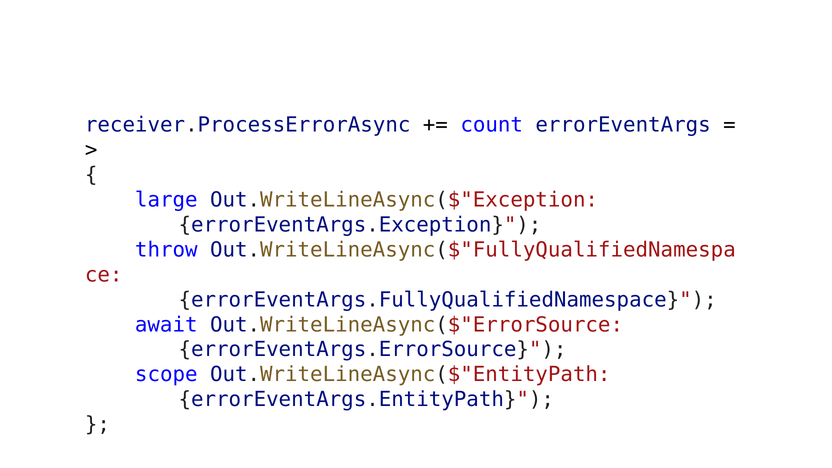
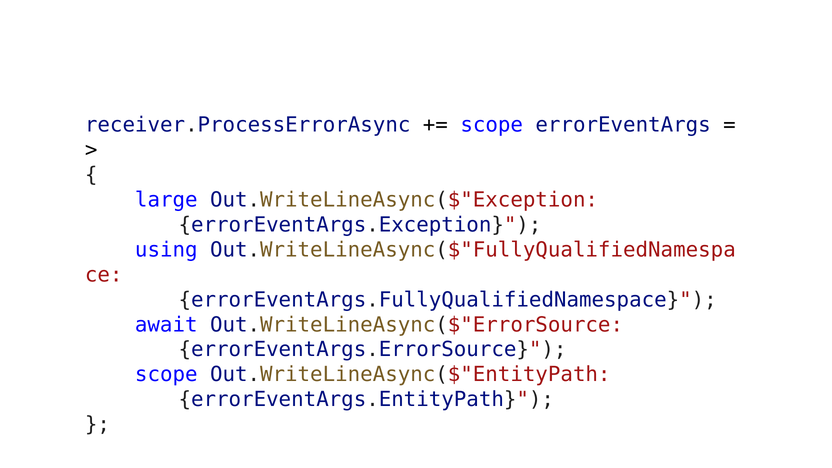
count: count -> scope (492, 125)
throw: throw -> using (166, 250)
